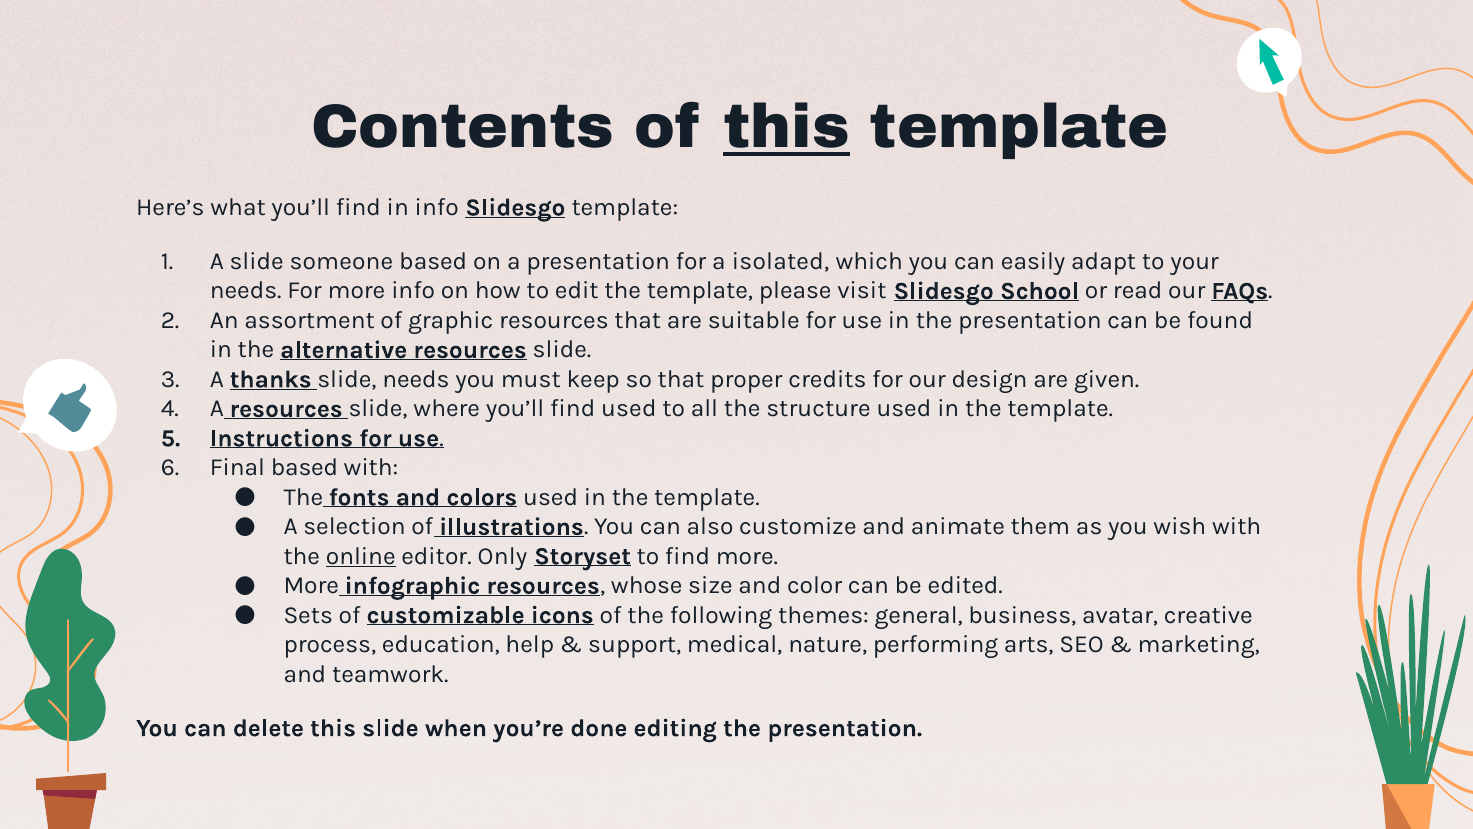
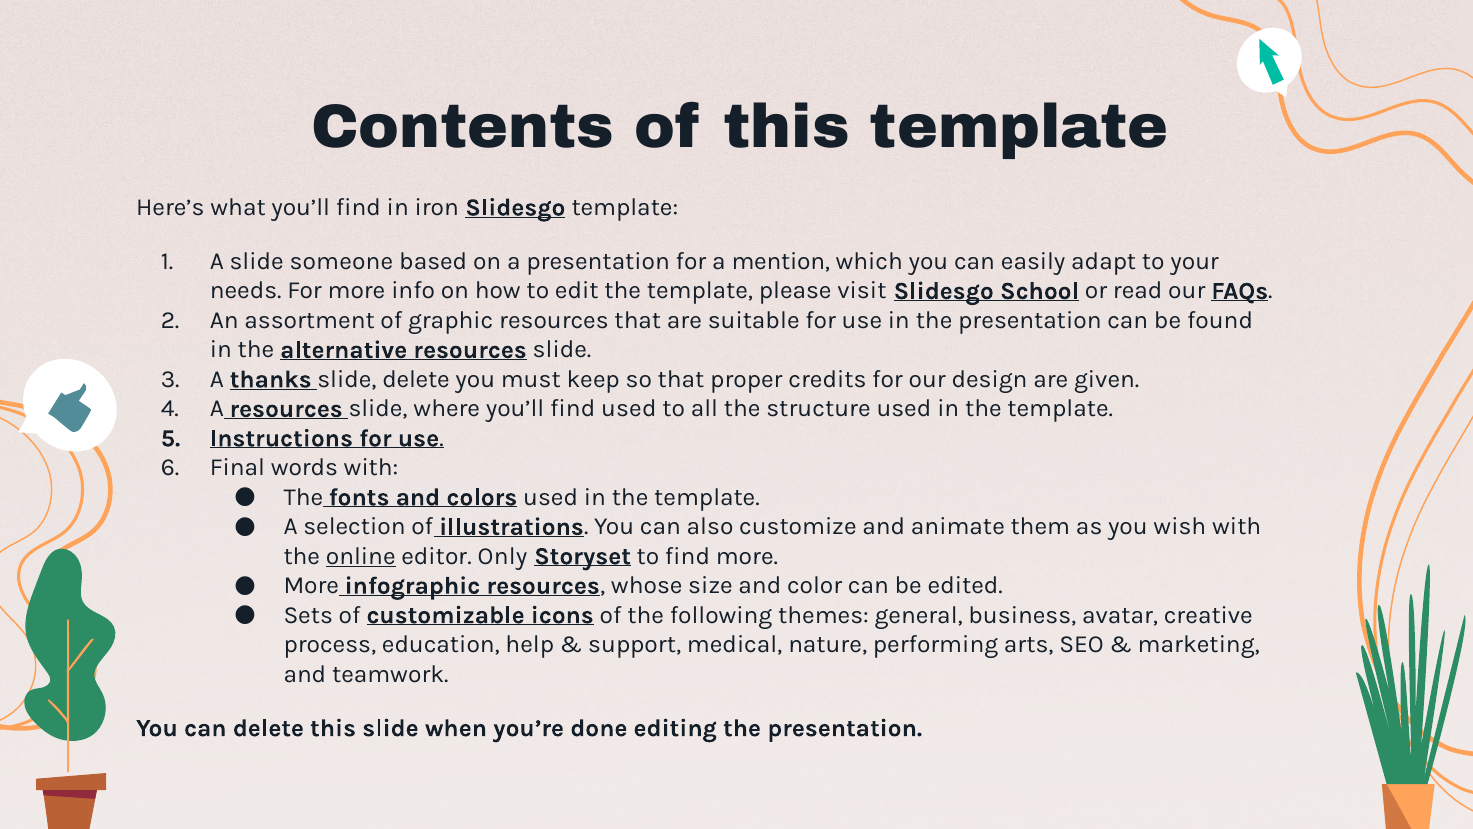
this underline: present -> none (787, 128)
in info: info -> iron (437, 207)
isolated: isolated -> mention (781, 261)
slide needs: needs -> delete (416, 379)
Final based: based -> words (304, 467)
